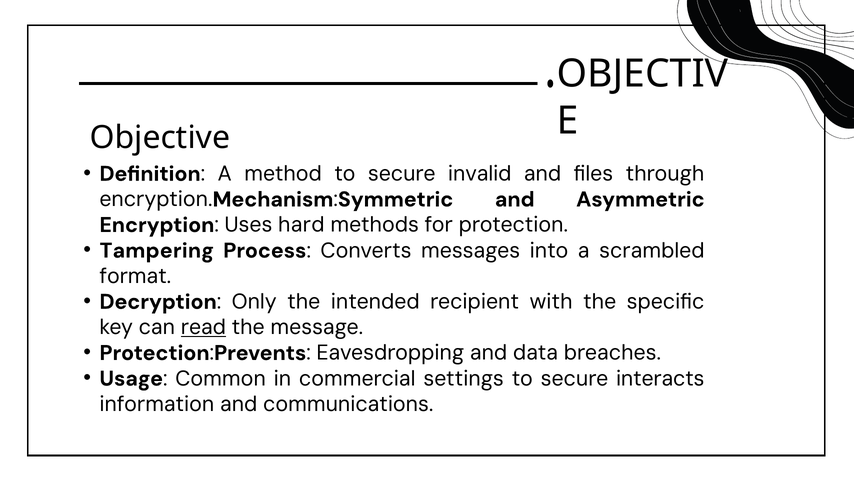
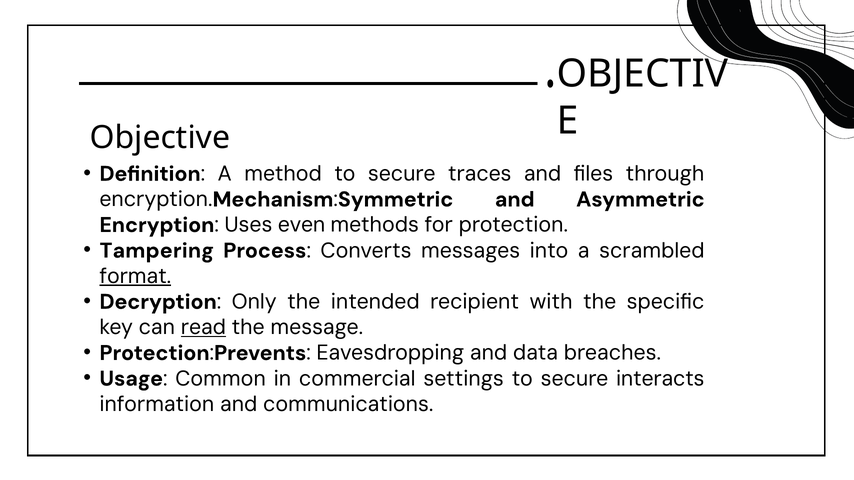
invalid: invalid -> traces (480, 174)
hard: hard -> even (302, 225)
format underline: none -> present (135, 276)
